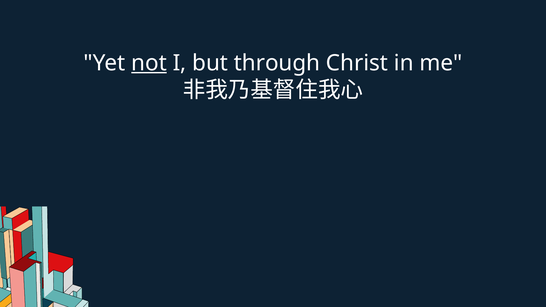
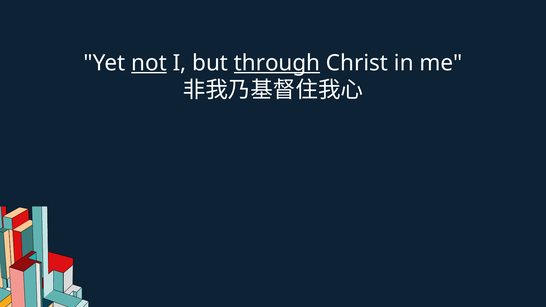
through underline: none -> present (277, 63)
